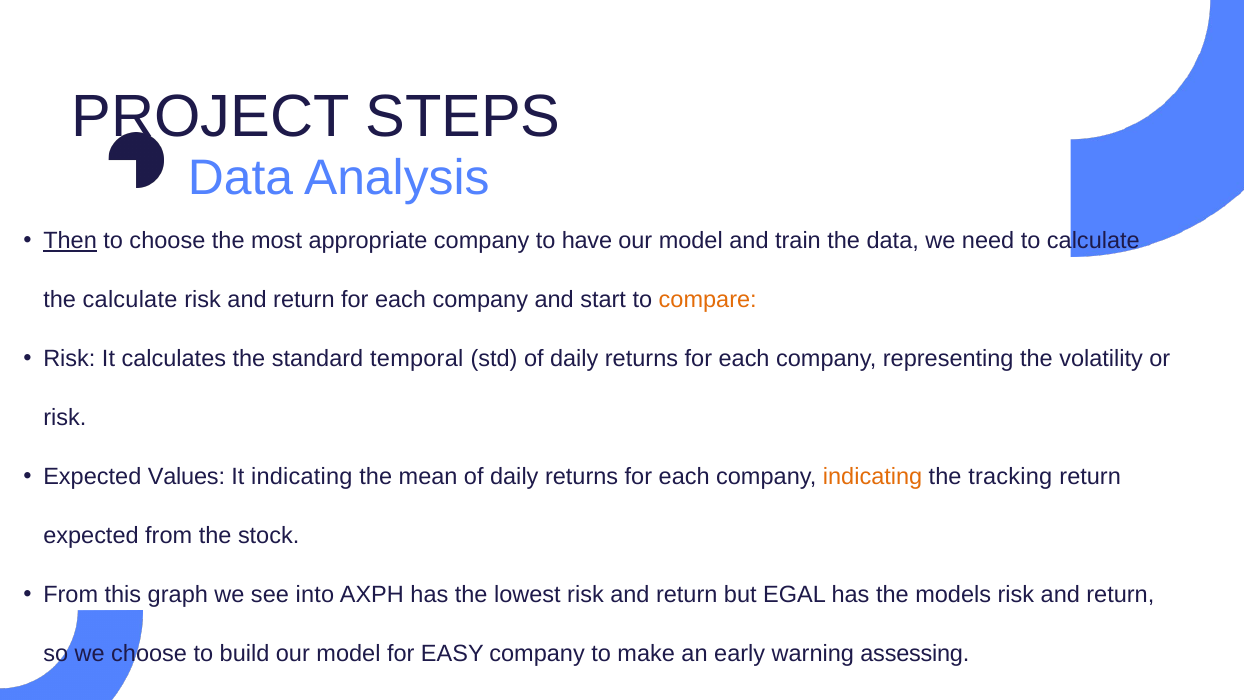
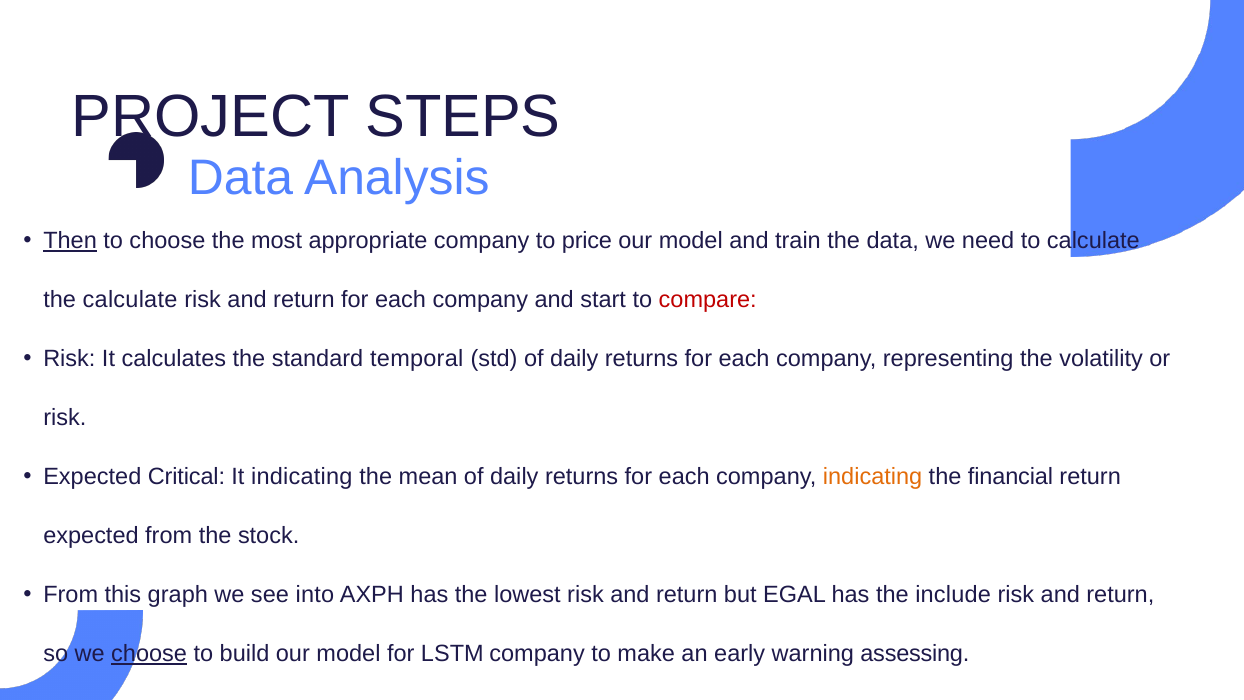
have: have -> price (587, 241)
compare colour: orange -> red (708, 300)
Values: Values -> Critical (186, 477)
tracking: tracking -> financial (1011, 477)
models: models -> include (953, 595)
choose underline: none -> present (149, 654)
EASY: EASY -> LSTM (452, 654)
